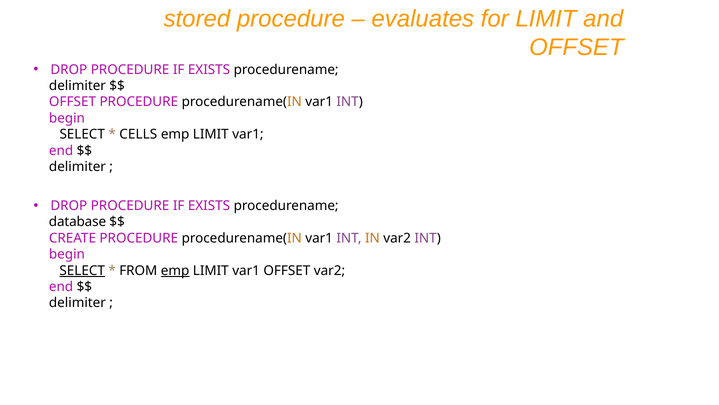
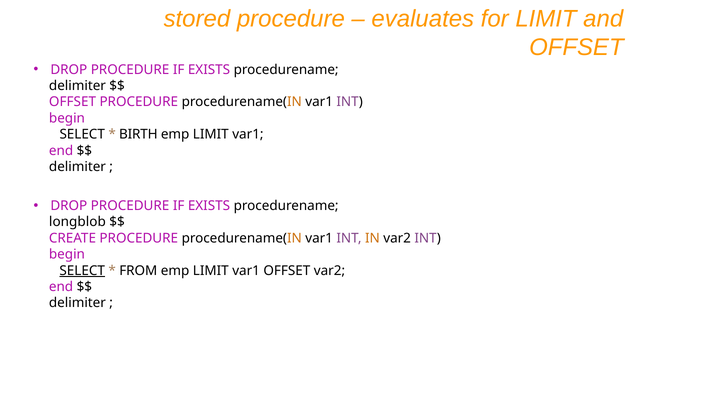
CELLS: CELLS -> BIRTH (138, 134)
database: database -> longblob (77, 222)
emp underline: present -> none (175, 270)
